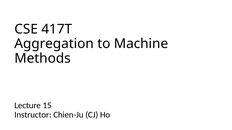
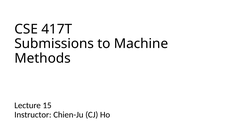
Aggregation: Aggregation -> Submissions (54, 44)
